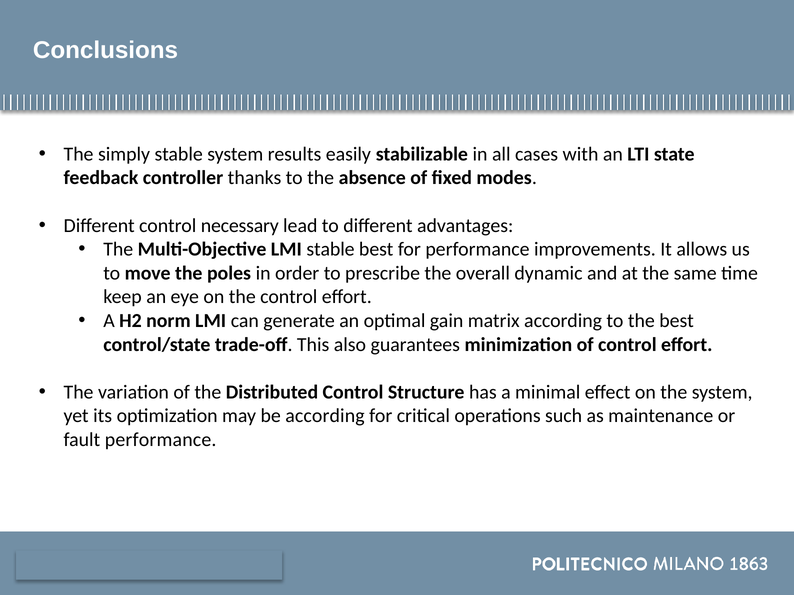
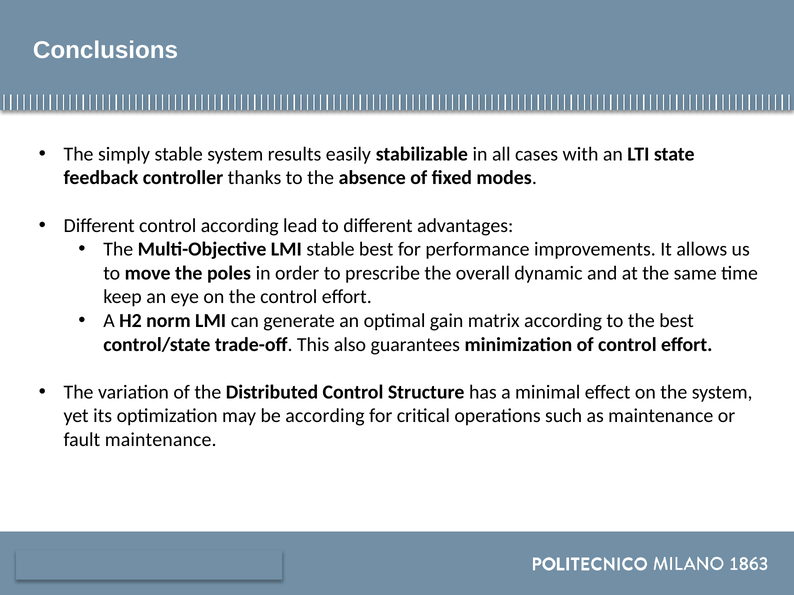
control necessary: necessary -> according (240, 226)
fault performance: performance -> maintenance (161, 440)
